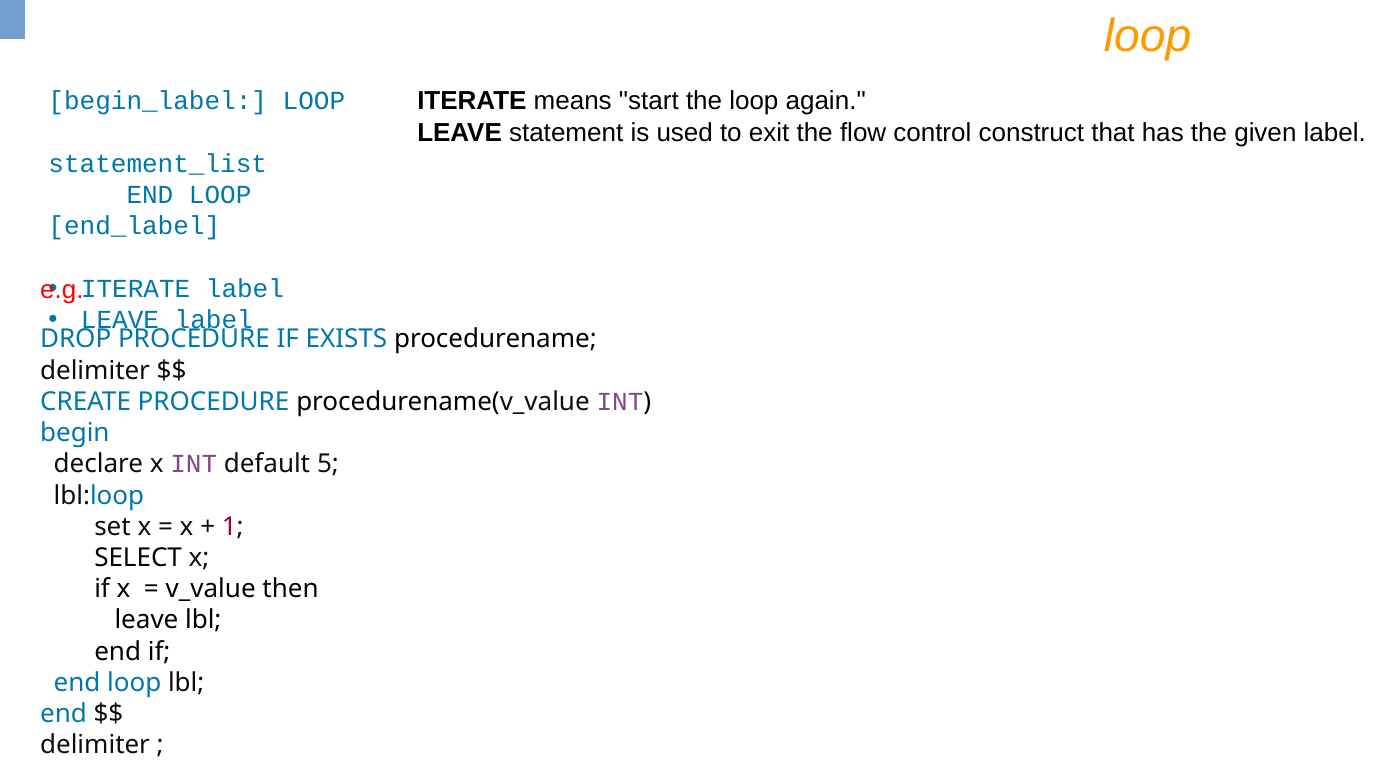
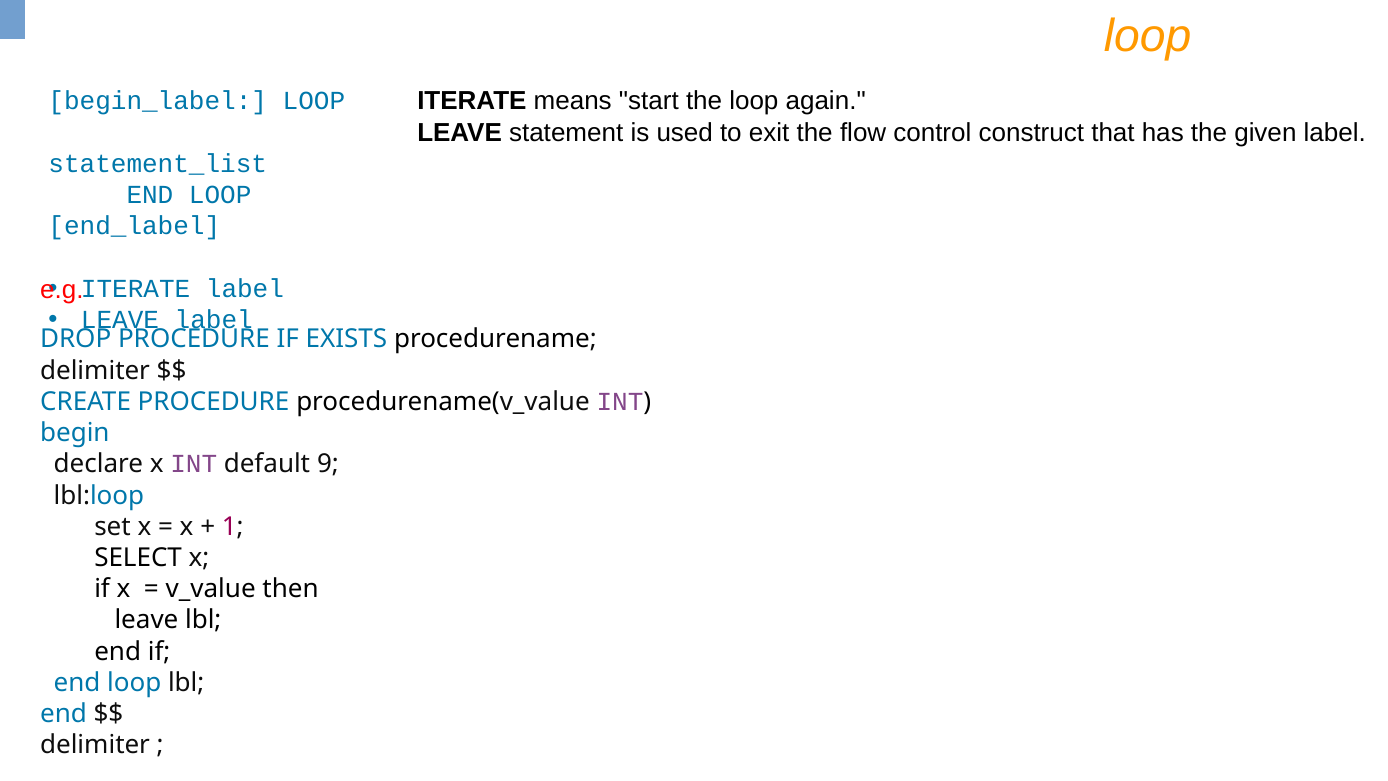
5: 5 -> 9 (328, 464)
